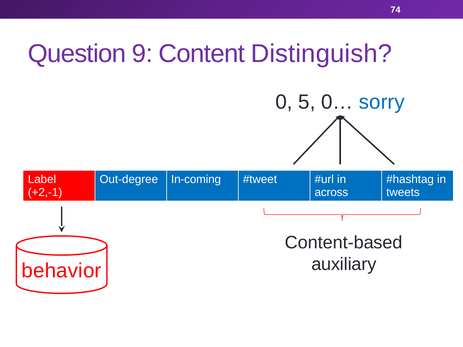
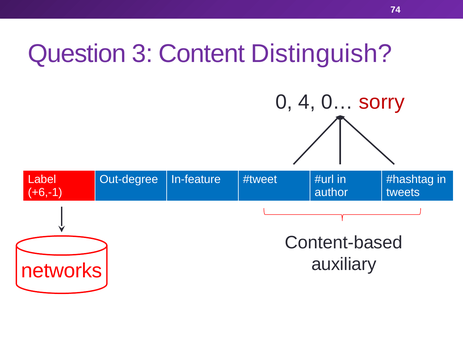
9: 9 -> 3 (143, 54)
5: 5 -> 4 (307, 102)
sorry colour: blue -> red (382, 102)
In-coming: In-coming -> In-feature (196, 179)
+2,-1: +2,-1 -> +6,-1 (45, 192)
across: across -> author (331, 192)
behavior: behavior -> networks (62, 271)
